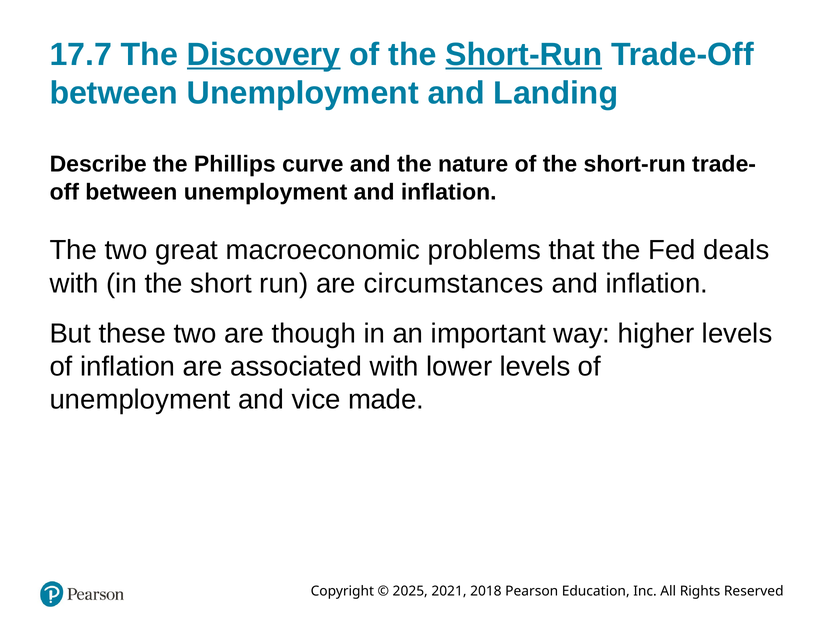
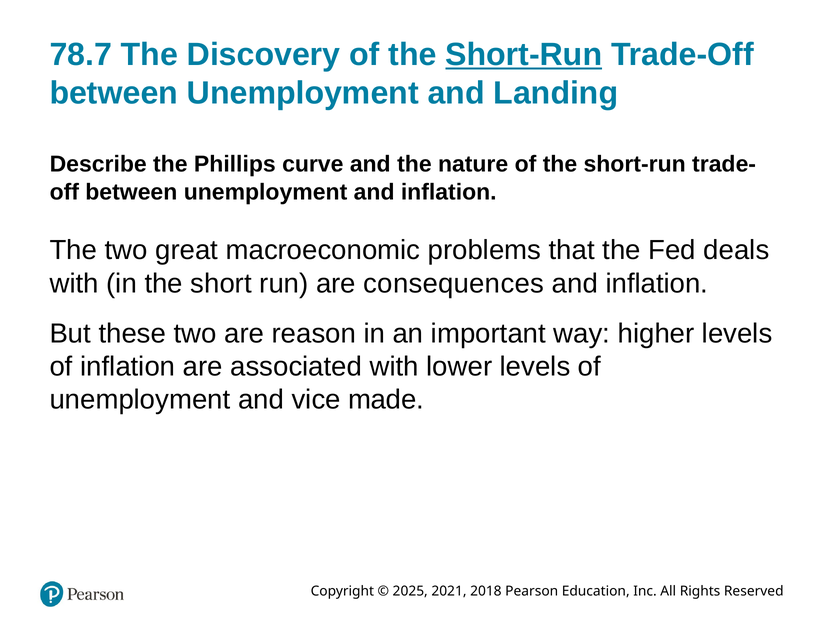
17.7: 17.7 -> 78.7 (81, 55)
Discovery underline: present -> none (264, 55)
circumstances: circumstances -> consequences (454, 284)
though: though -> reason (314, 334)
